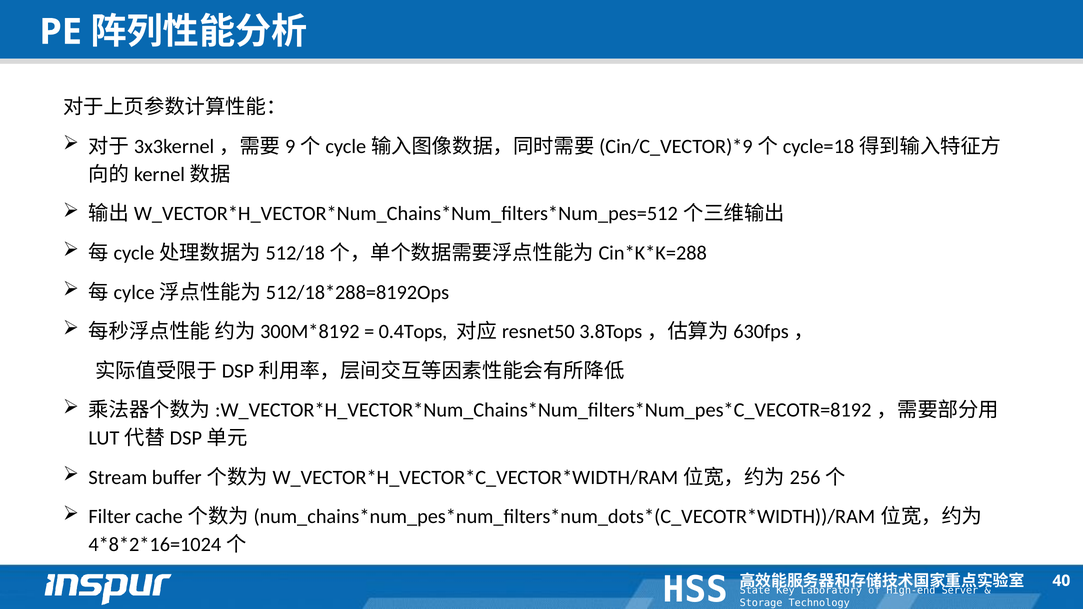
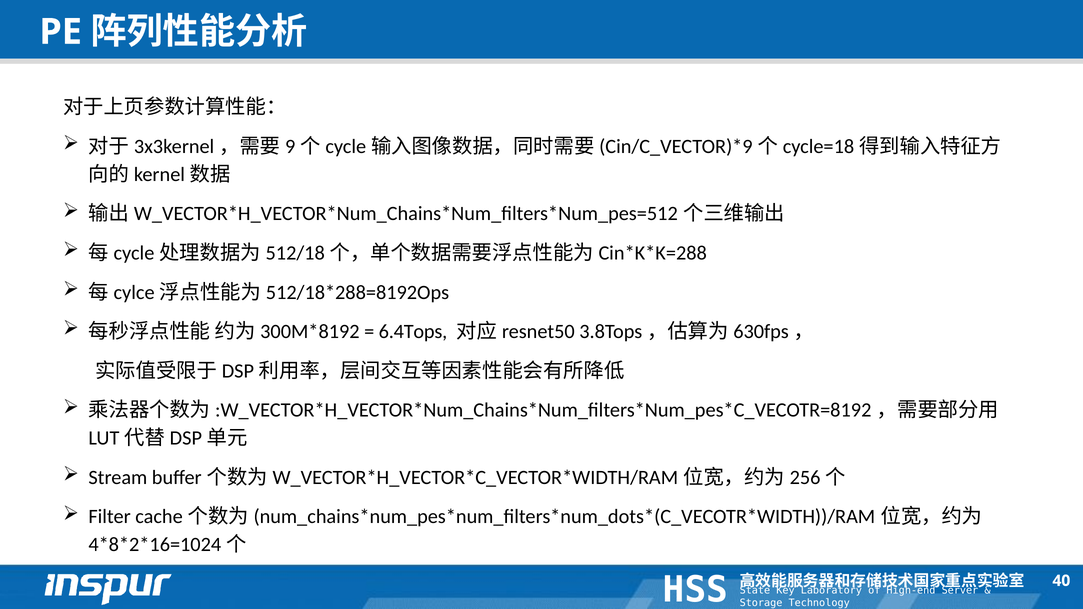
0.4Tops: 0.4Tops -> 6.4Tops (413, 332)
